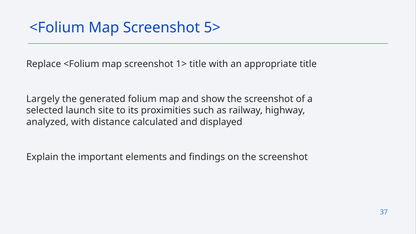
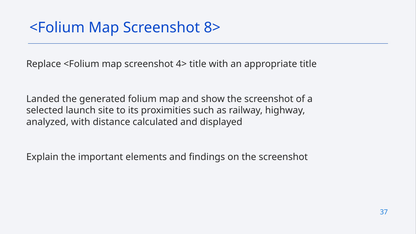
5>: 5> -> 8> (212, 28)
1>: 1> -> 4> (181, 64)
Largely: Largely -> Landed (43, 99)
